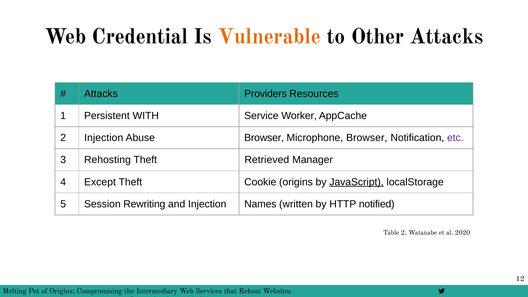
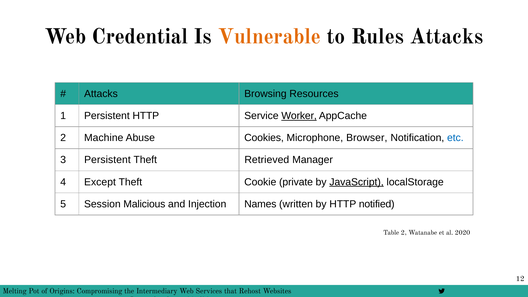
Other: Other -> Rules (378, 36)
Providers: Providers -> Browsing (265, 94)
Persistent WITH: WITH -> HTTP (146, 116)
Worker underline: none -> present (299, 116)
2 Injection: Injection -> Machine (104, 138)
Abuse Browser: Browser -> Cookies (264, 138)
etc colour: purple -> blue (455, 138)
3 Rehosting: Rehosting -> Persistent (107, 160)
Cookie origins: origins -> private (296, 182)
Rewriting: Rewriting -> Malicious (144, 204)
